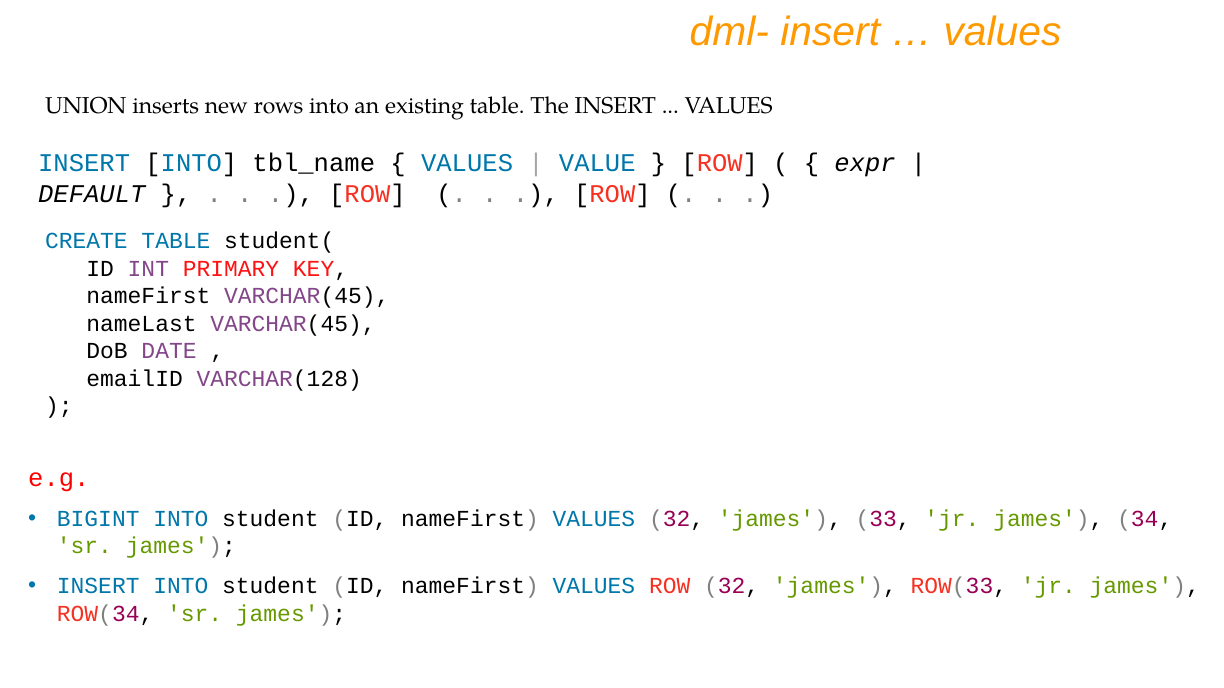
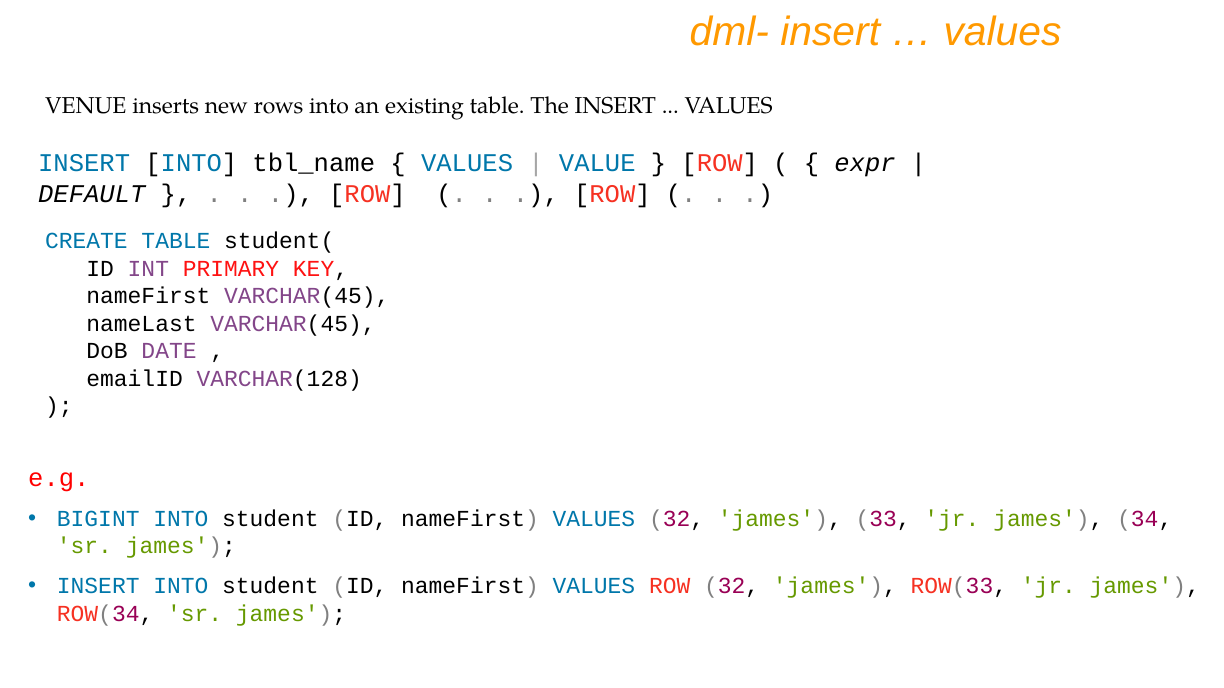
UNION: UNION -> VENUE (86, 106)
